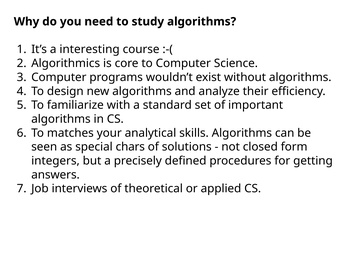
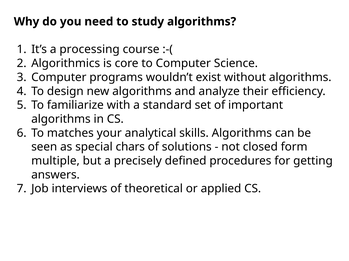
interesting: interesting -> processing (90, 50)
integers: integers -> multiple (55, 161)
